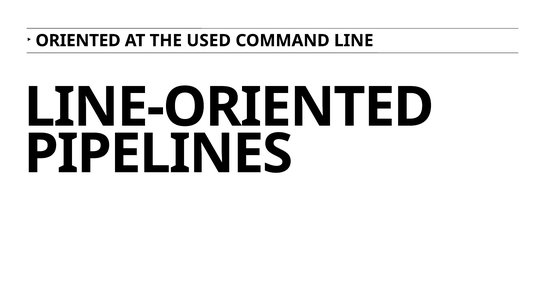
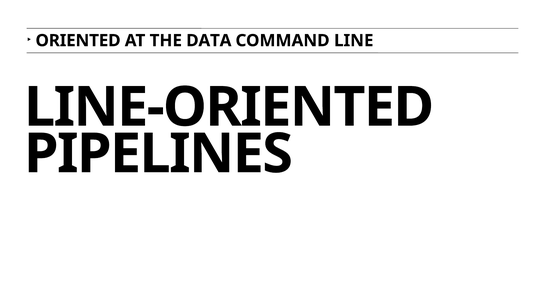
USED: USED -> DATA (209, 41)
